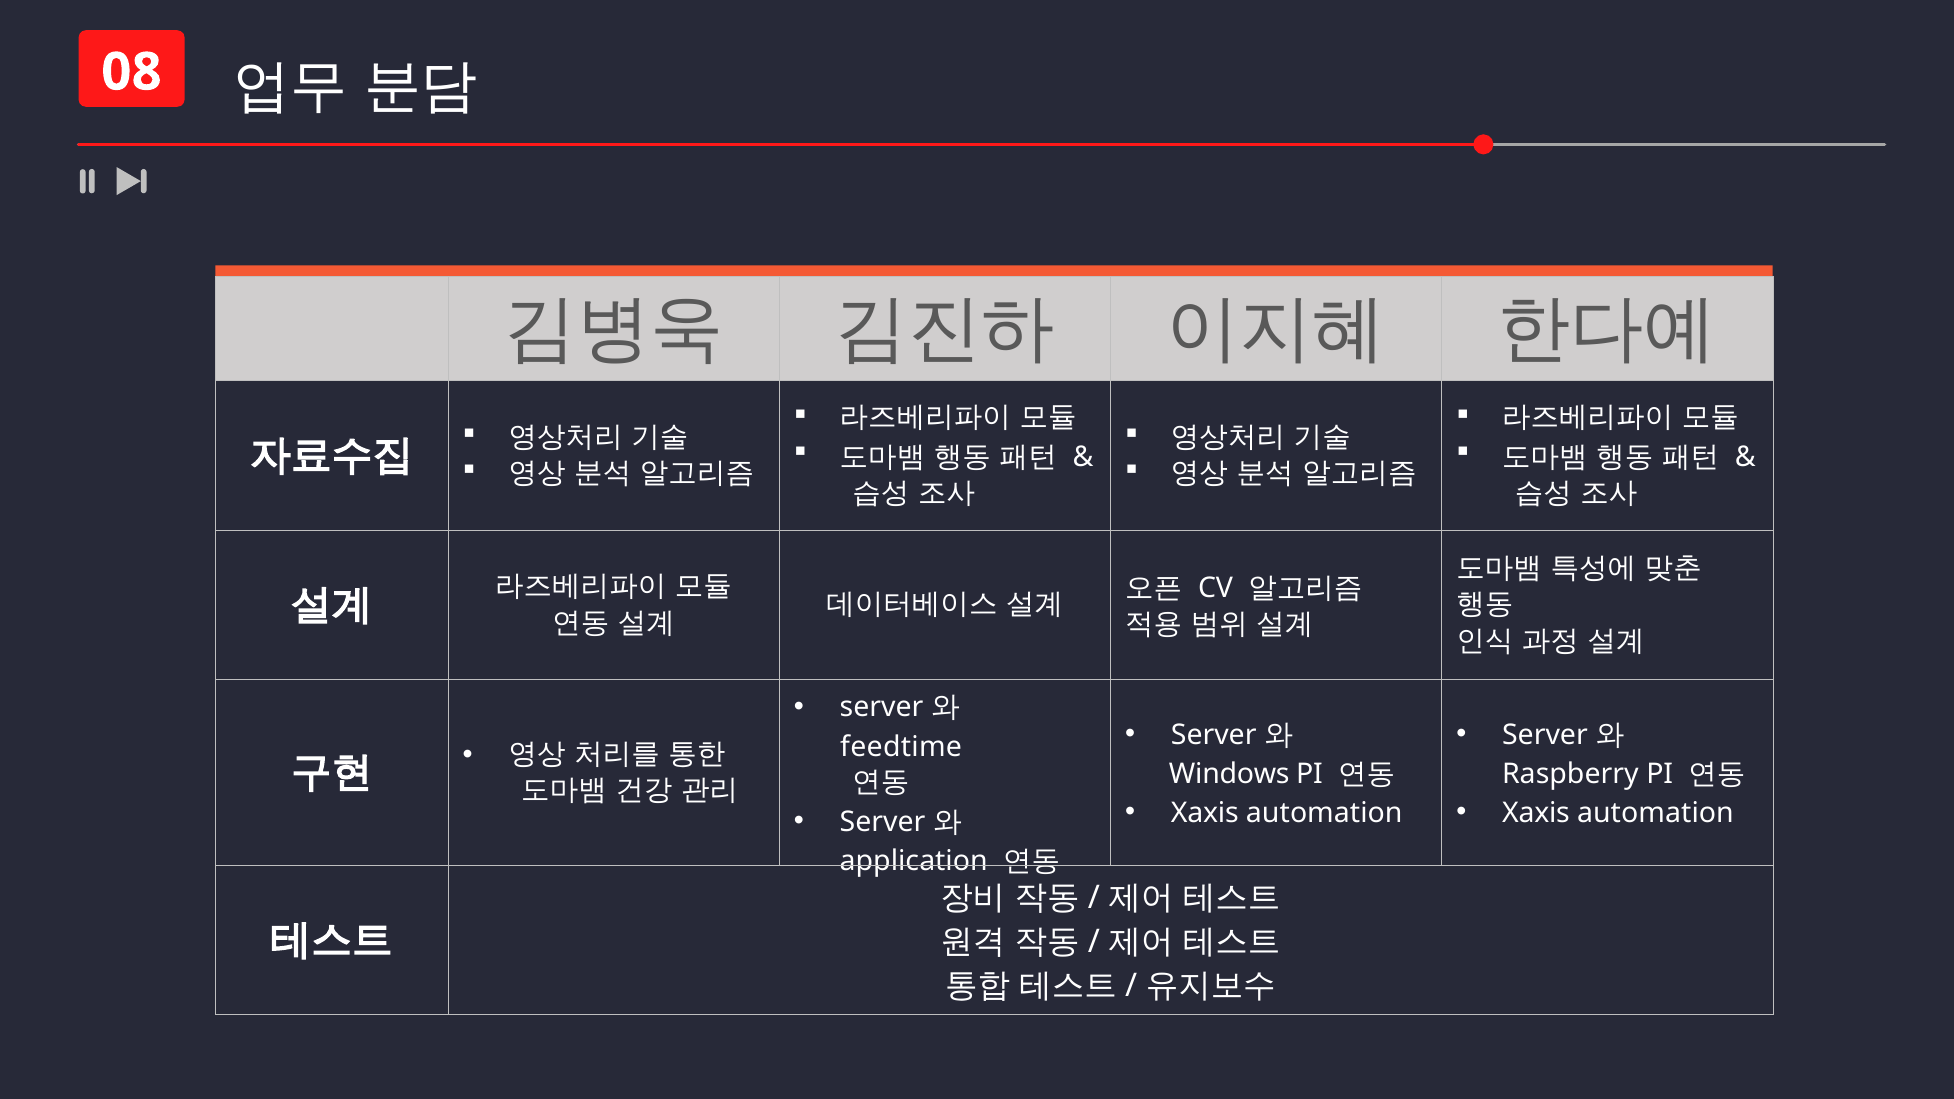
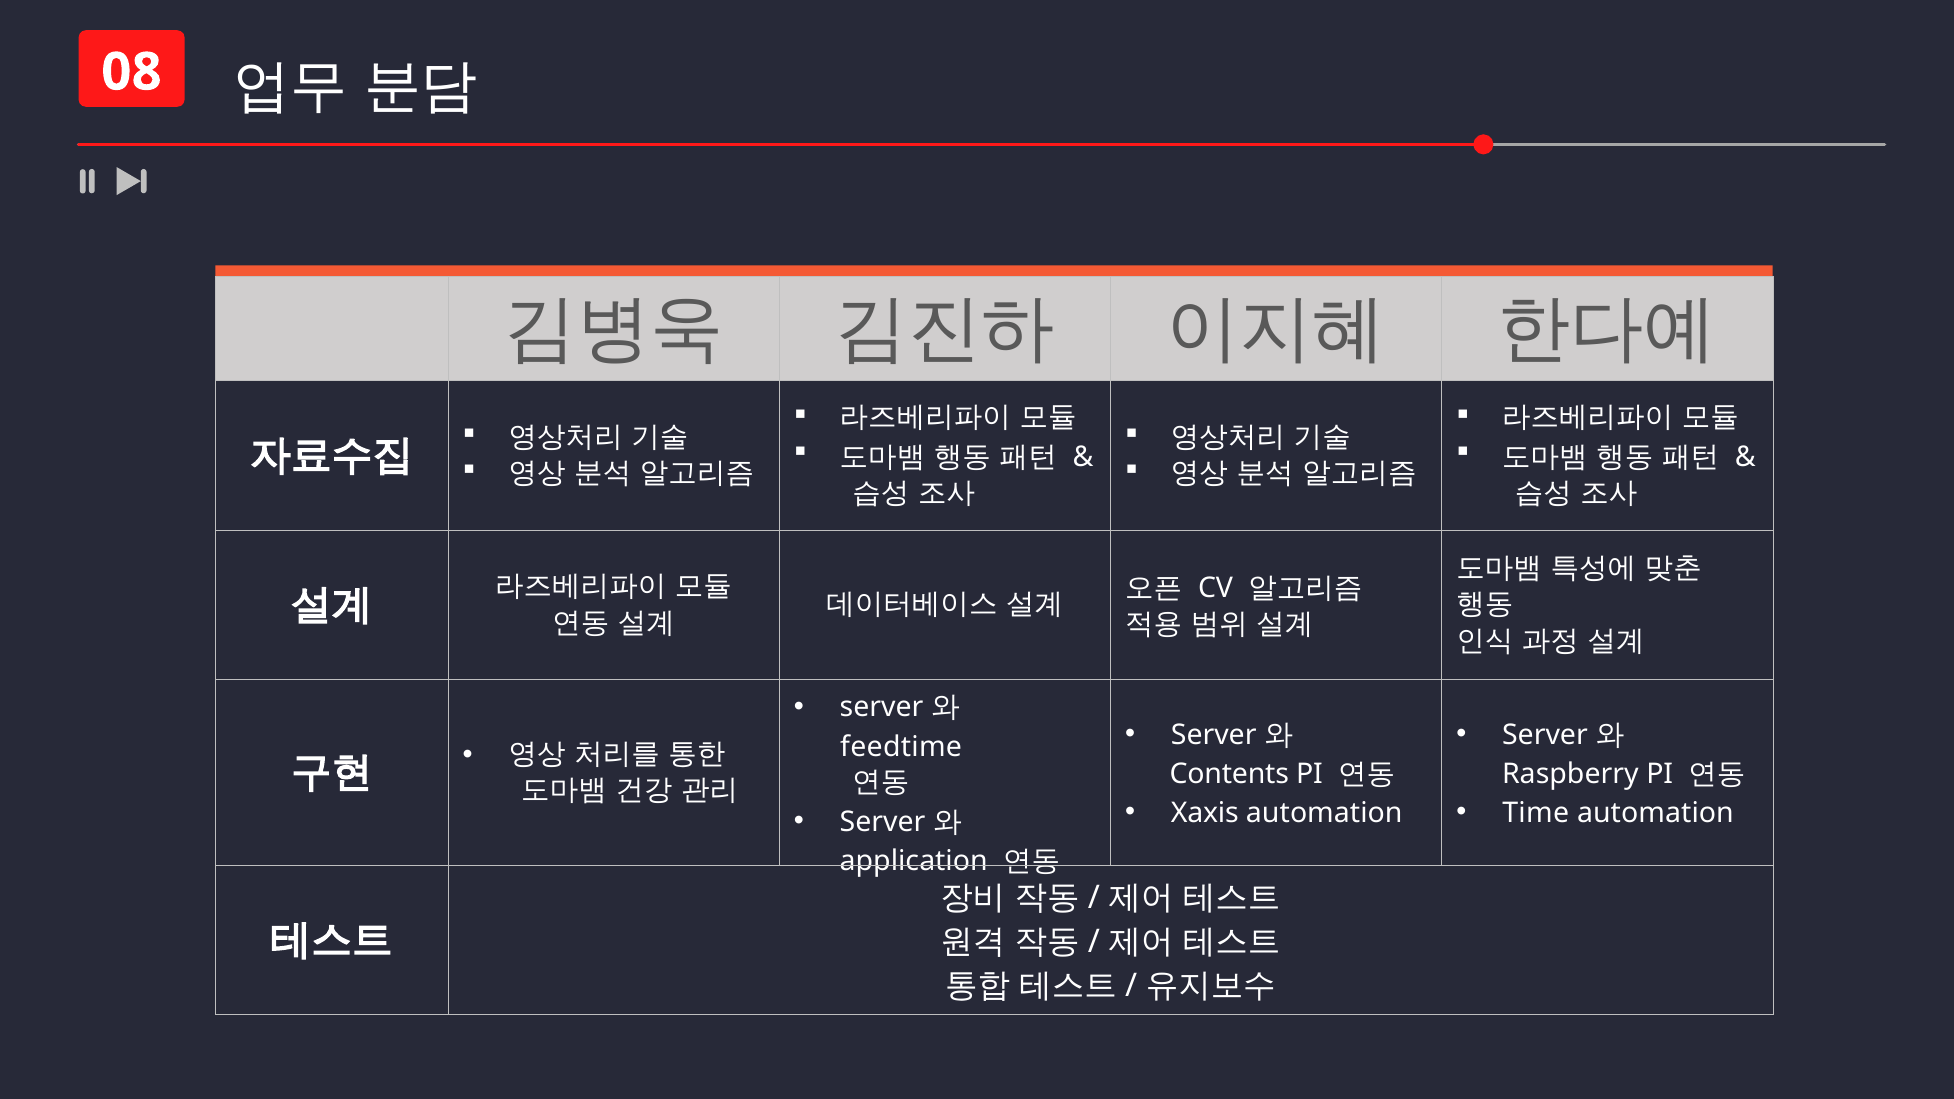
Windows: Windows -> Contents (1229, 774)
Xaxis: Xaxis -> Time (1536, 813)
